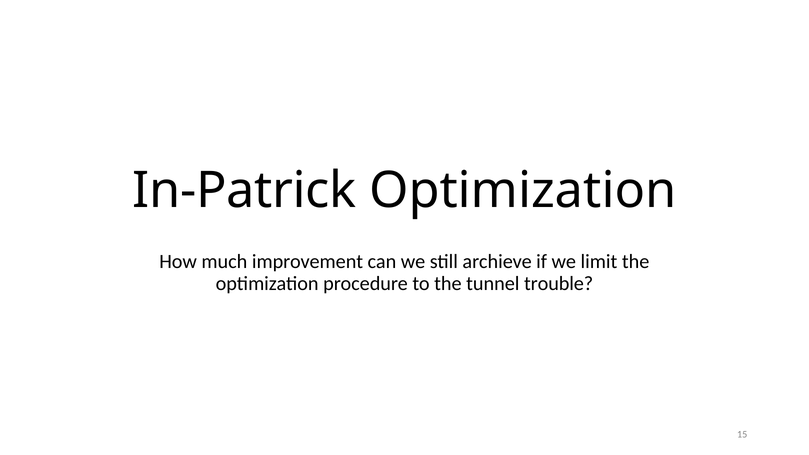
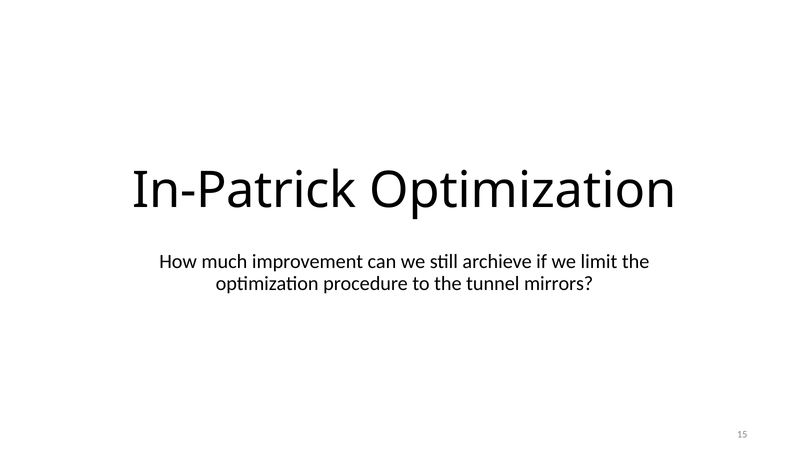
trouble: trouble -> mirrors (559, 284)
